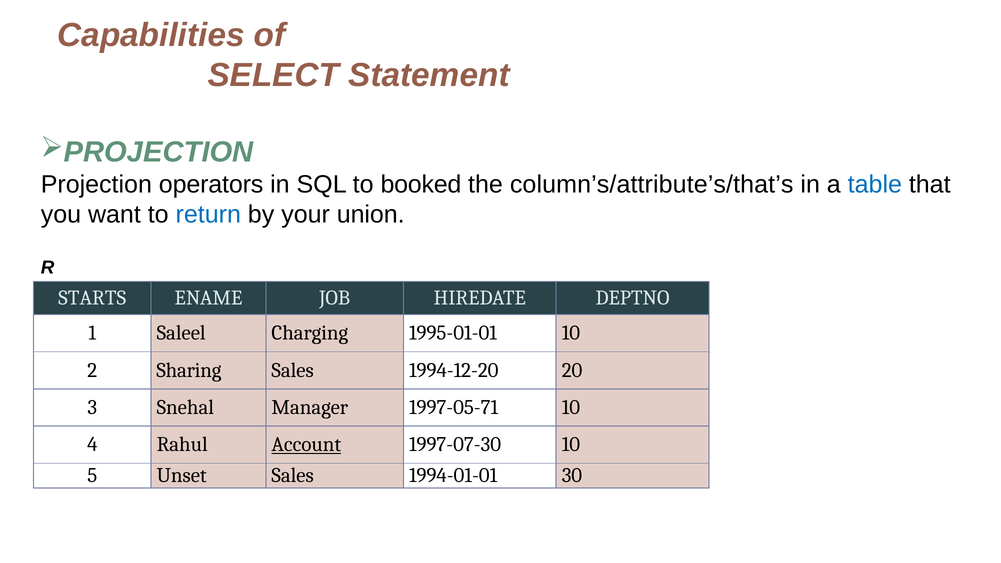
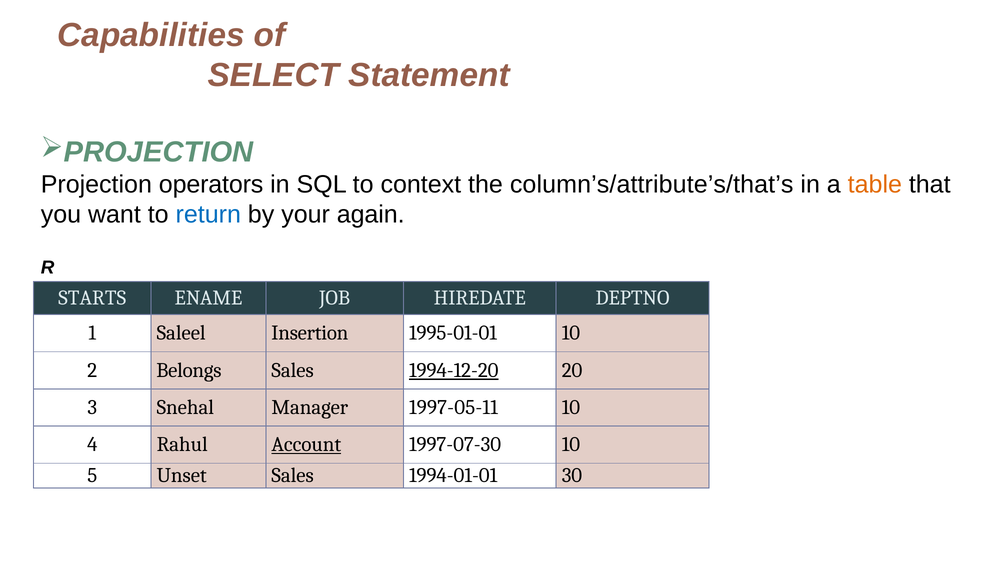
booked: booked -> context (421, 184)
table colour: blue -> orange (875, 184)
union: union -> again (371, 214)
Charging: Charging -> Insertion (310, 333)
Sharing: Sharing -> Belongs (189, 370)
1994-12-20 underline: none -> present (454, 370)
1997-05-71: 1997-05-71 -> 1997-05-11 (453, 407)
